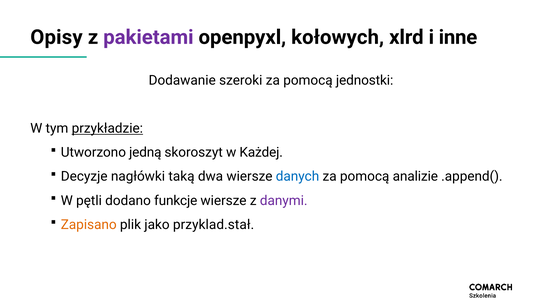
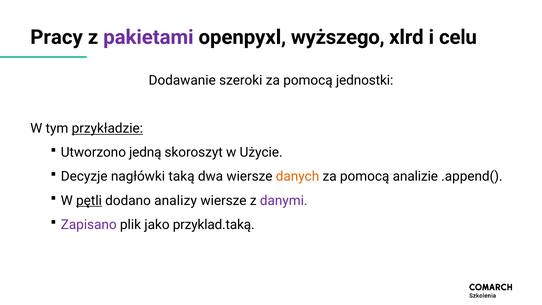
Opisy: Opisy -> Pracy (57, 37)
kołowych: kołowych -> wyższego (338, 37)
inne: inne -> celu (458, 37)
Każdej: Każdej -> Użycie (261, 152)
danych colour: blue -> orange (297, 176)
pętli underline: none -> present (89, 200)
funkcje: funkcje -> analizy (176, 200)
Zapisano colour: orange -> purple (89, 224)
przyklad.stał: przyklad.stał -> przyklad.taką (214, 224)
